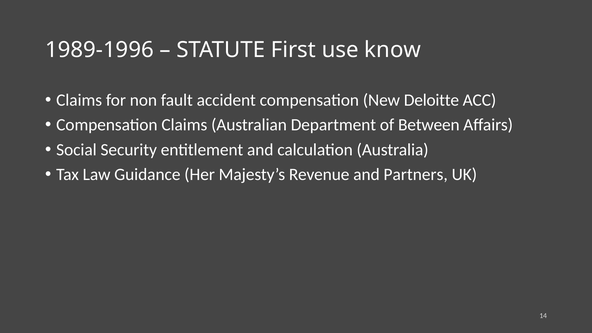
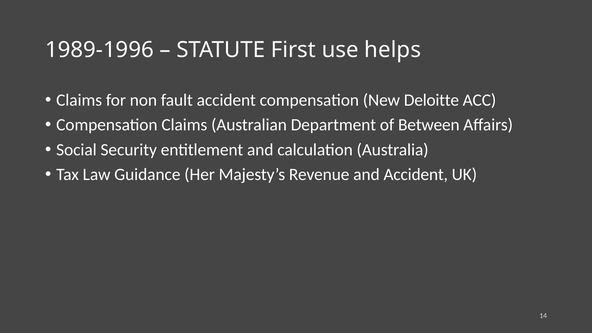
know: know -> helps (393, 50)
and Partners: Partners -> Accident (416, 175)
